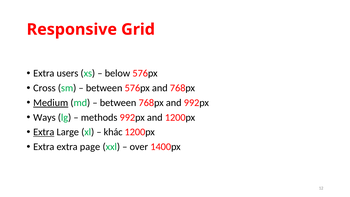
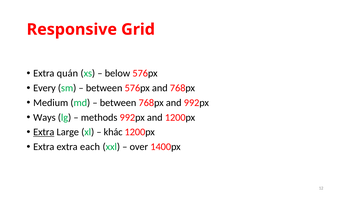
users: users -> quán (67, 73)
Cross: Cross -> Every (44, 88)
Medium underline: present -> none (51, 103)
page: page -> each (90, 147)
